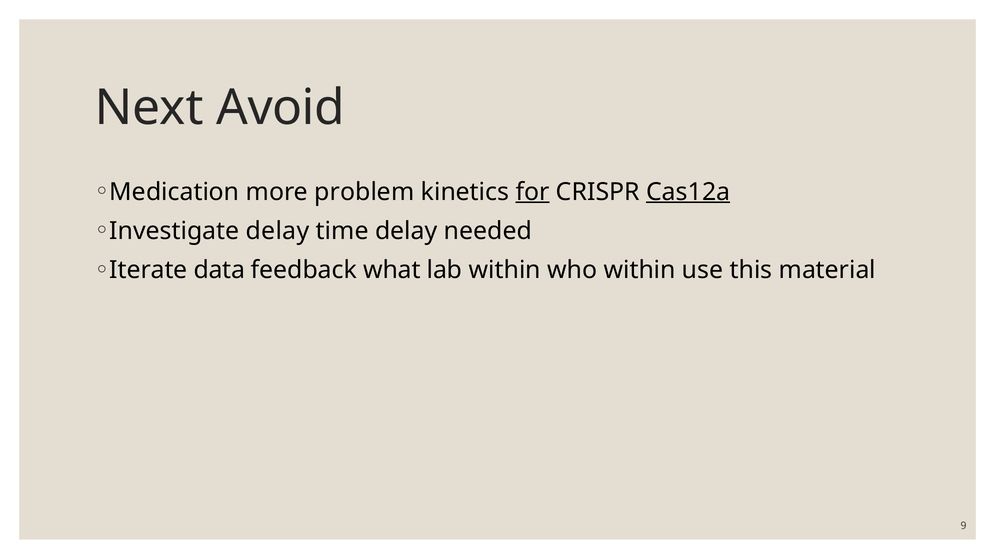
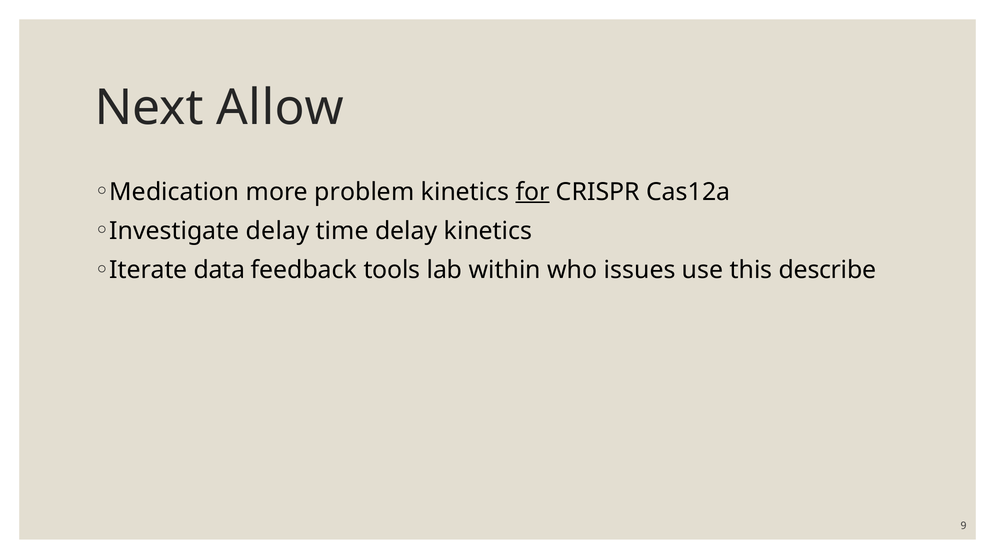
Avoid: Avoid -> Allow (280, 108)
Cas12a underline: present -> none (688, 192)
delay needed: needed -> kinetics (488, 231)
what: what -> tools (392, 270)
who within: within -> issues (640, 270)
material: material -> describe (827, 270)
